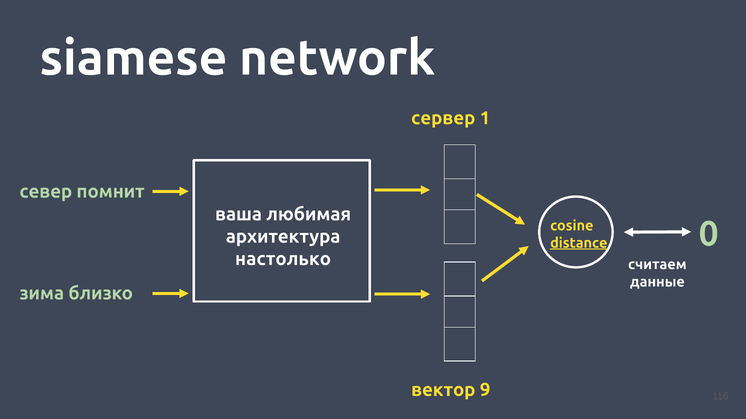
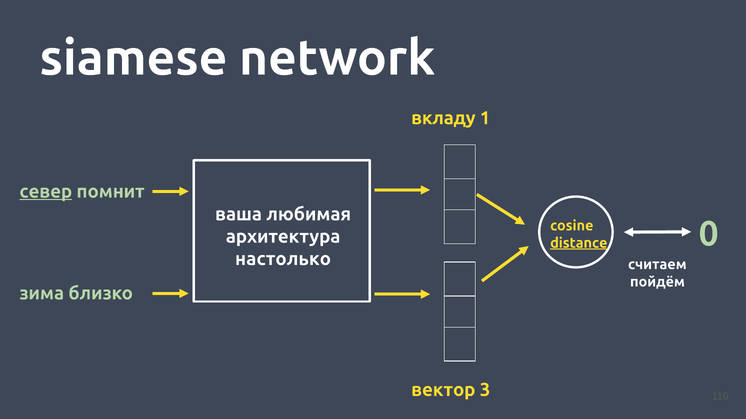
сервер: сервер -> вкладу (443, 118)
север underline: none -> present (46, 192)
данные: данные -> пойдём (657, 282)
9: 9 -> 3 (485, 390)
